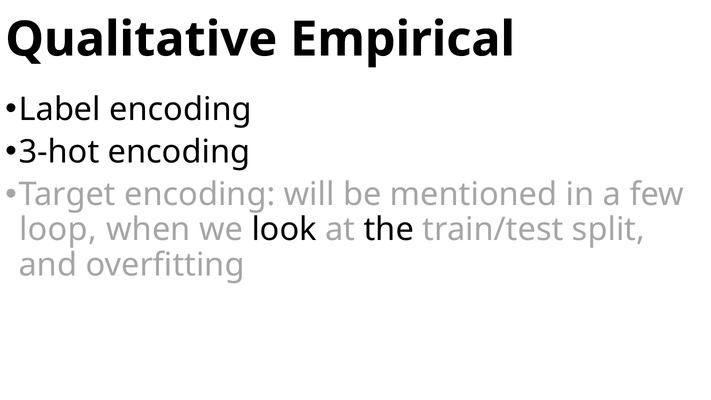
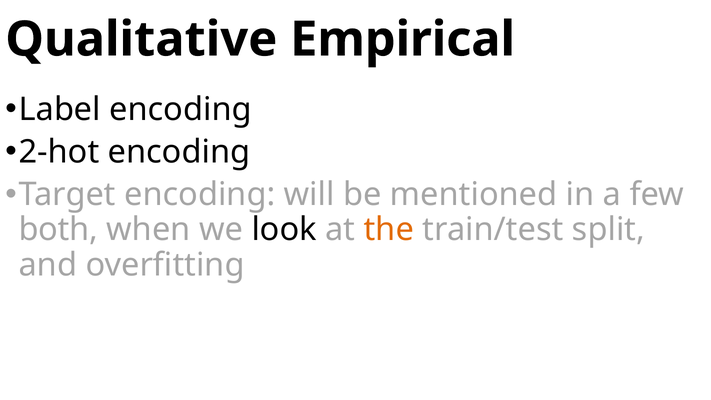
3-hot: 3-hot -> 2-hot (59, 152)
loop: loop -> both (58, 230)
the colour: black -> orange (389, 230)
